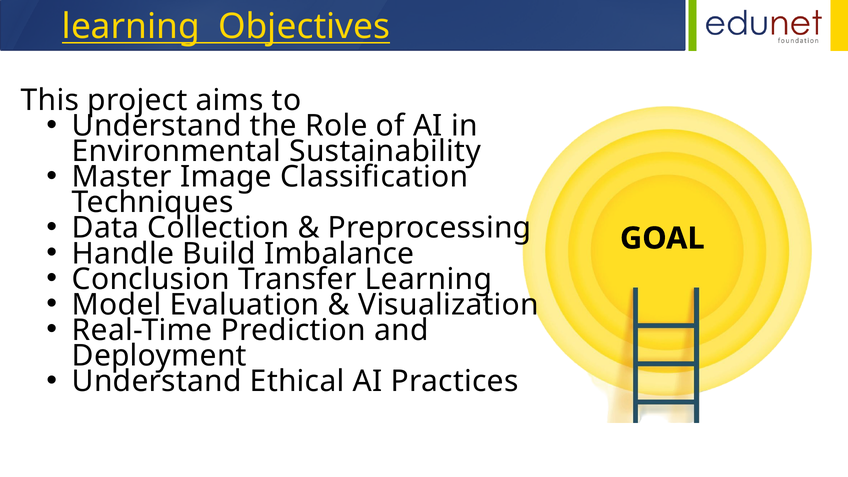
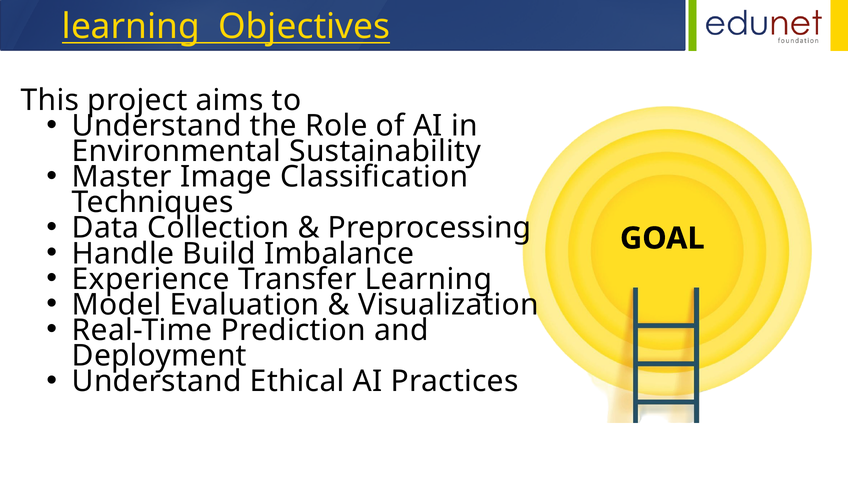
Conclusion: Conclusion -> Experience (151, 279)
